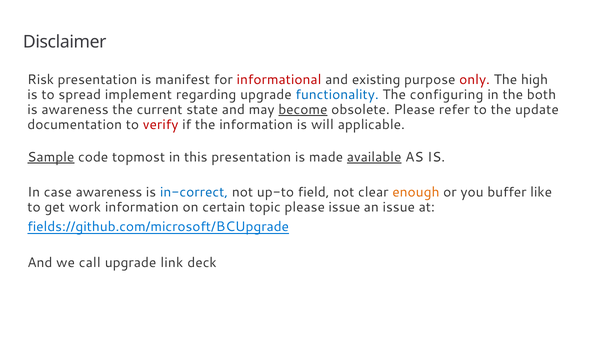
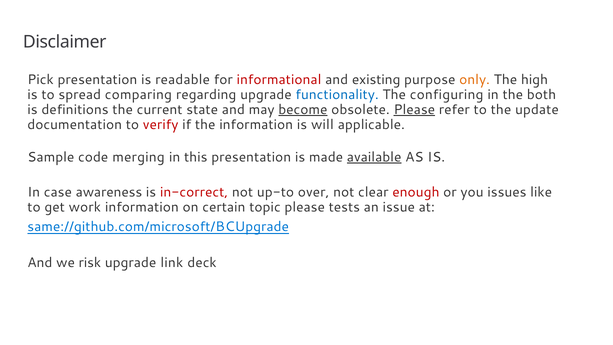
Risk: Risk -> Pick (41, 80)
manifest: manifest -> readable (183, 80)
only colour: red -> orange (475, 80)
implement: implement -> comparing (138, 95)
is awareness: awareness -> definitions (75, 110)
Please underline: none -> present (414, 110)
Sample underline: present -> none (51, 157)
topmost: topmost -> merging (139, 157)
in-correct colour: blue -> red (194, 192)
field: field -> over (314, 192)
enough colour: orange -> red (416, 192)
buffer: buffer -> issues (507, 192)
please issue: issue -> tests (344, 207)
fields://github.com/microsoft/BCUpgrade: fields://github.com/microsoft/BCUpgrade -> same://github.com/microsoft/BCUpgrade (158, 227)
call: call -> risk (90, 262)
